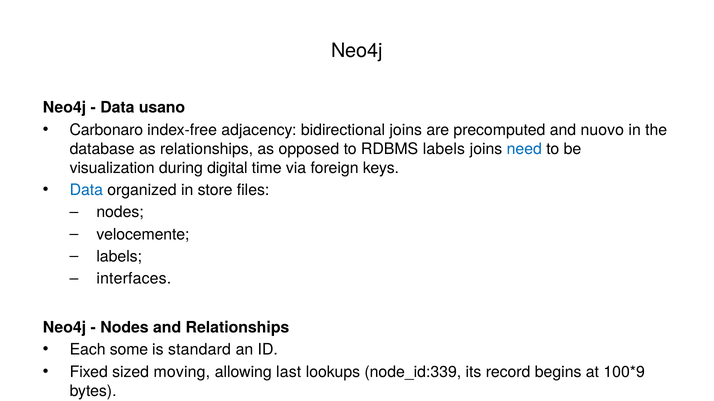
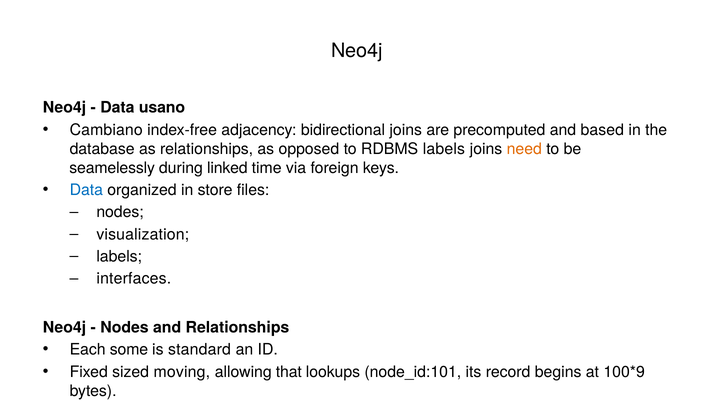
Carbonaro: Carbonaro -> Cambiano (106, 130)
nuovo: nuovo -> based (602, 130)
need colour: blue -> orange (524, 149)
visualization: visualization -> seamelessly (112, 168)
during digital: digital -> linked (227, 168)
velocemente: velocemente -> visualization (143, 235)
last: last -> that (289, 372)
node_id:339: node_id:339 -> node_id:101 (413, 372)
